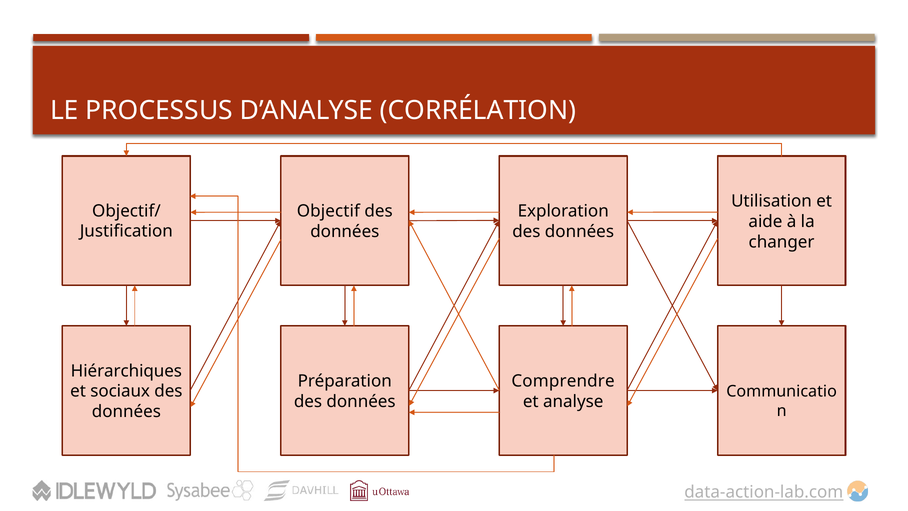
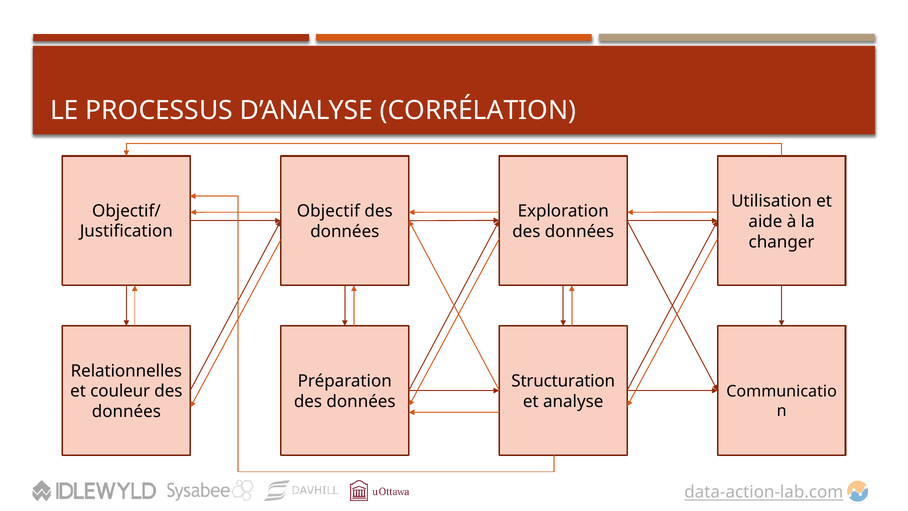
Hiérarchiques: Hiérarchiques -> Relationnelles (126, 371)
Comprendre: Comprendre -> Structuration (563, 381)
sociaux: sociaux -> couleur (120, 391)
